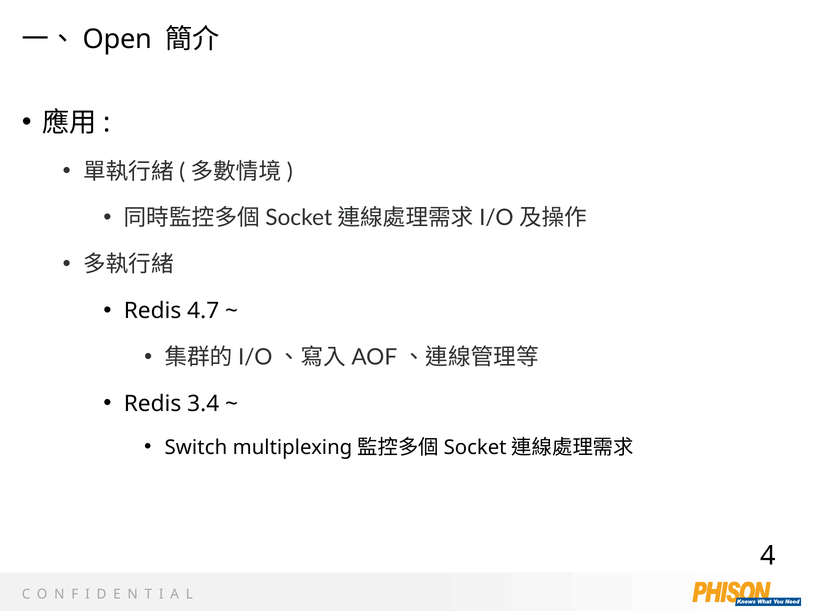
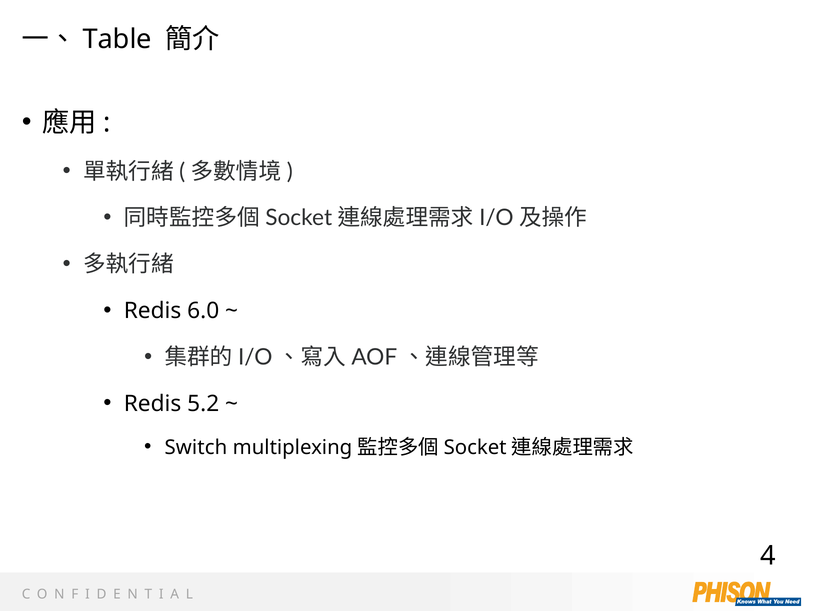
Open: Open -> Table (117, 39)
4.7: 4.7 -> 6.0 (203, 311)
3.4: 3.4 -> 5.2 (203, 404)
